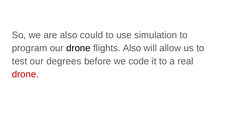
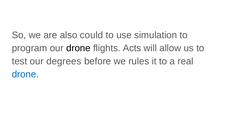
flights Also: Also -> Acts (132, 48)
code: code -> rules (139, 61)
drone colour: red -> blue (25, 74)
